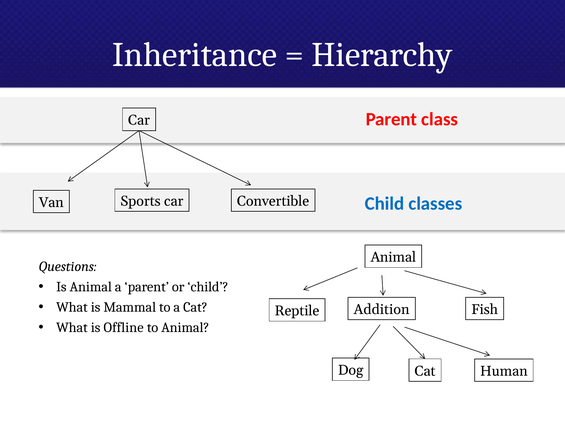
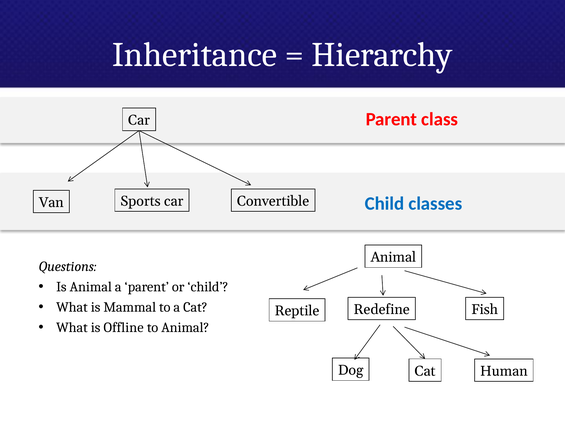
Addition: Addition -> Redefine (382, 309)
